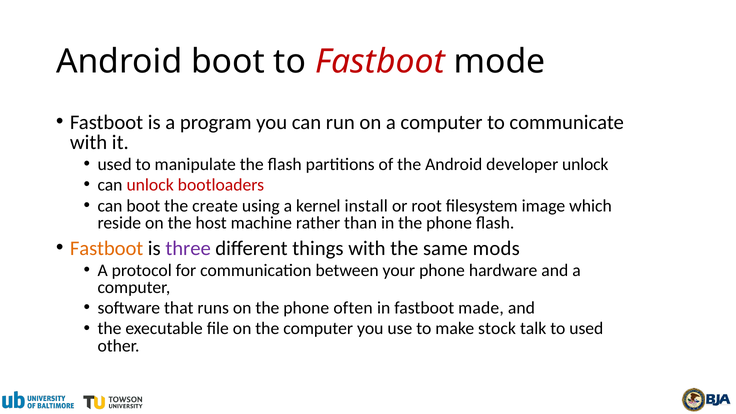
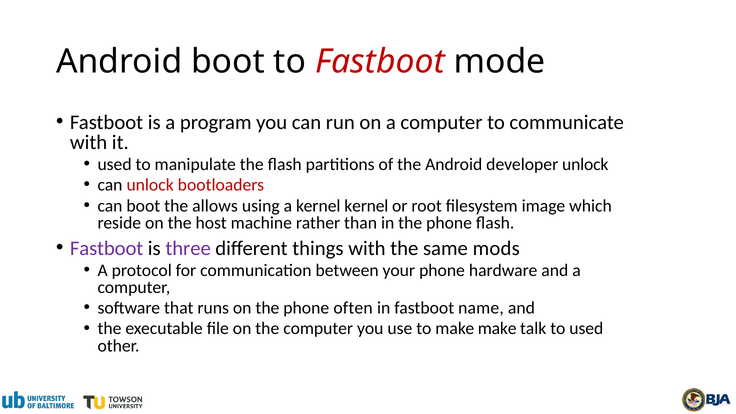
create: create -> allows (215, 206)
kernel install: install -> kernel (366, 206)
Fastboot colour: orange -> purple (107, 248)
made: made -> name (481, 308)
make stock: stock -> make (497, 329)
